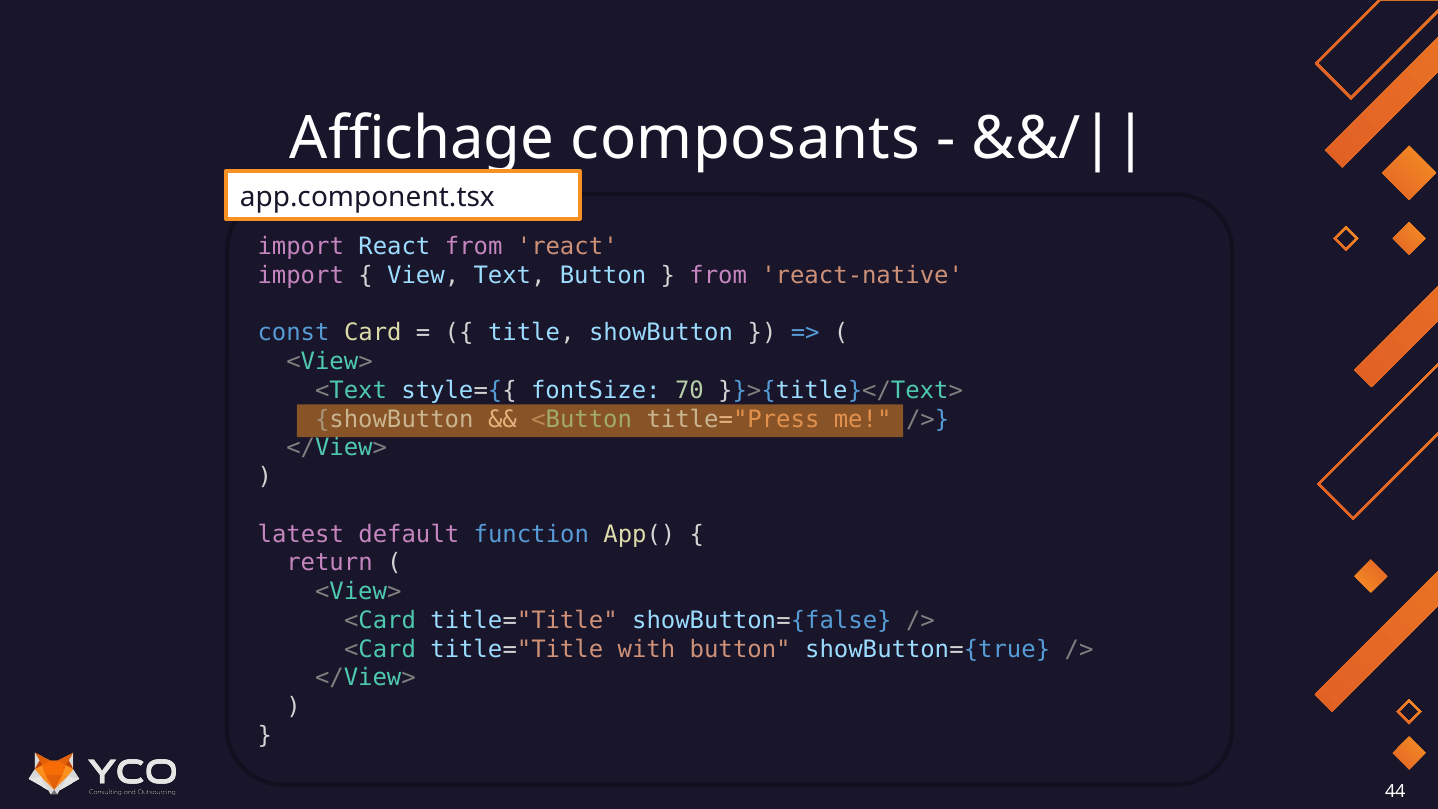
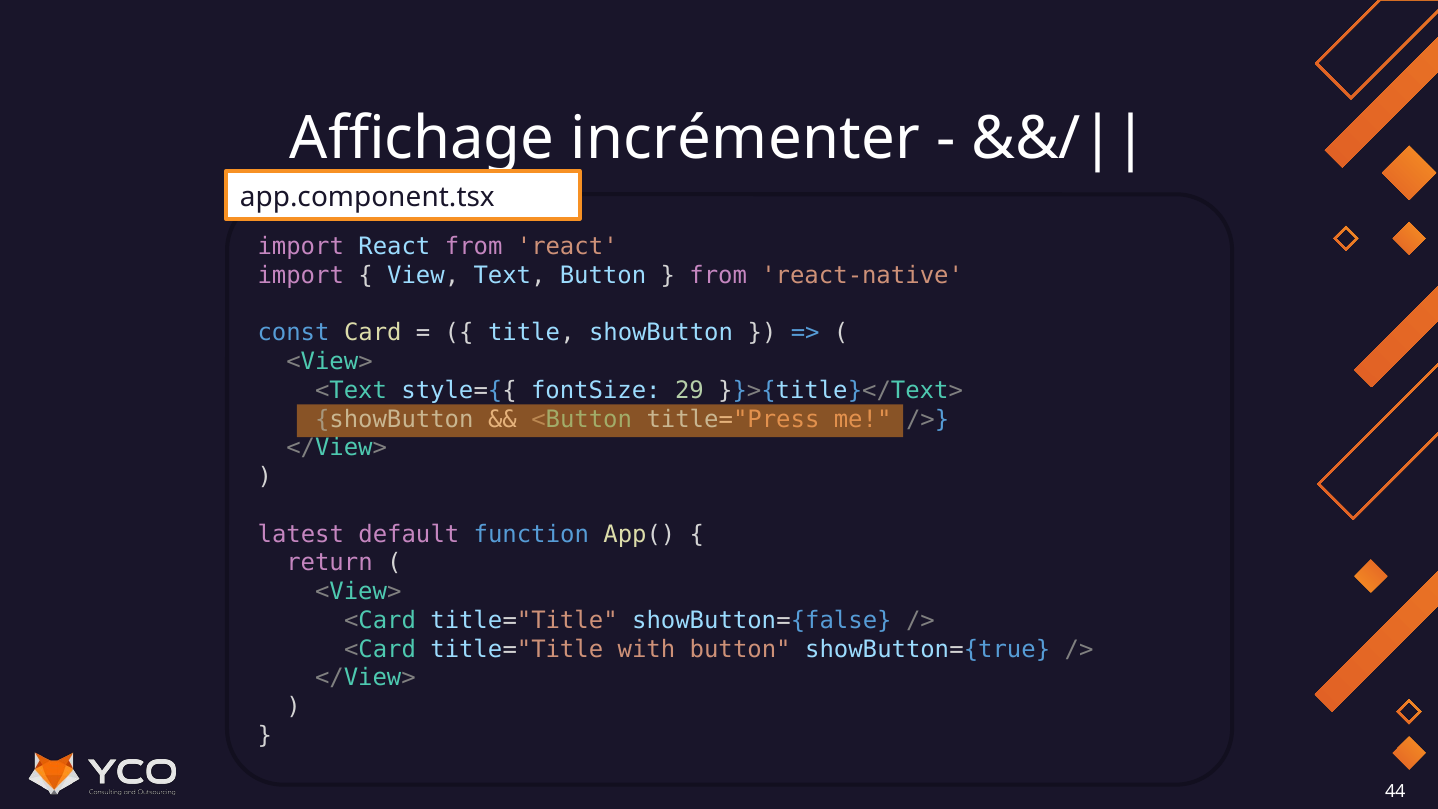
composants: composants -> incrémenter (745, 139)
70: 70 -> 29 (689, 390)
